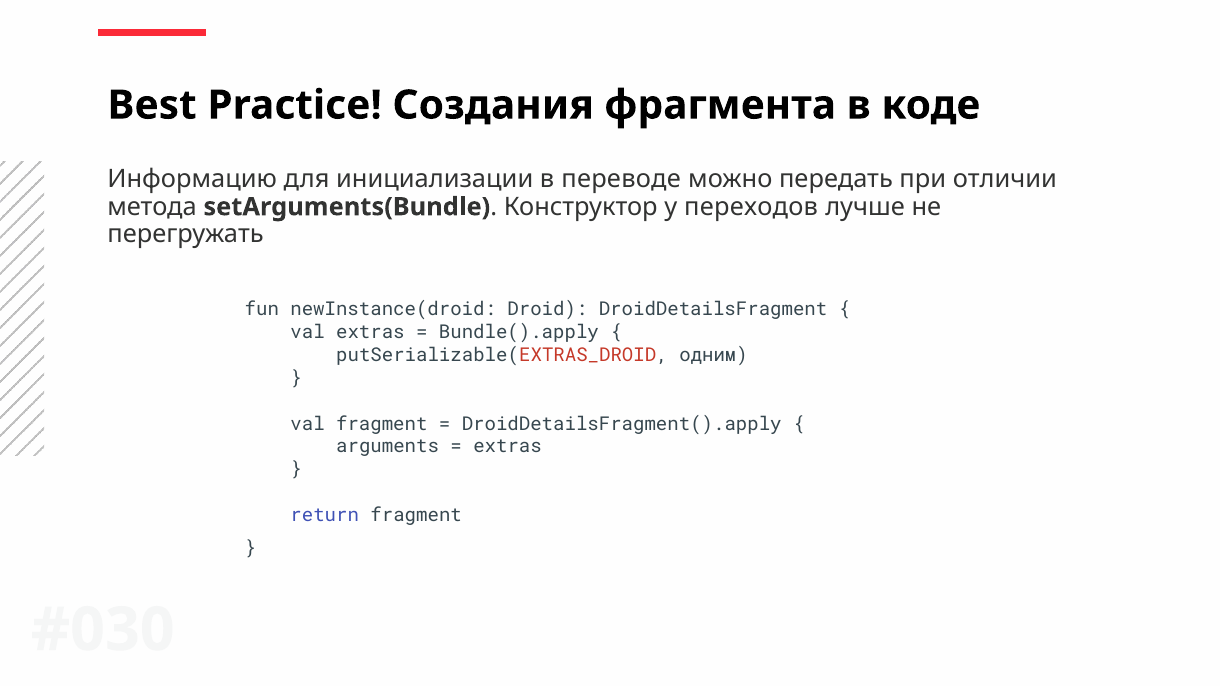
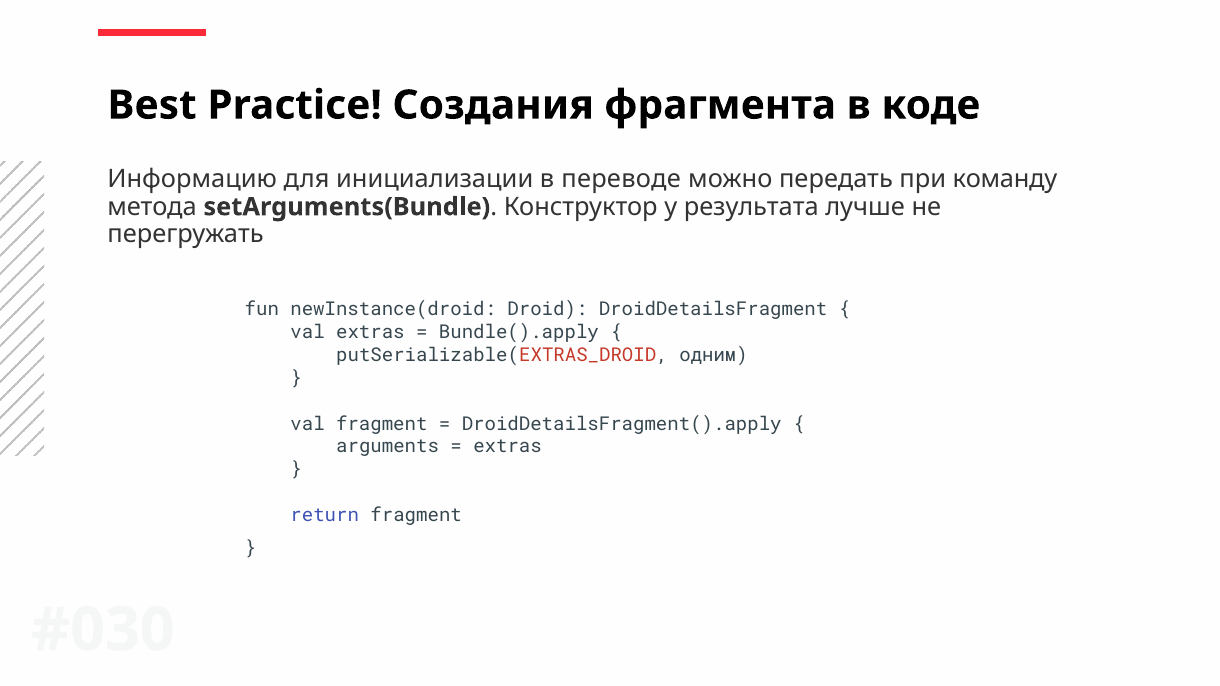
отличии: отличии -> команду (1005, 180)
переходов: переходов -> результата (751, 207)
